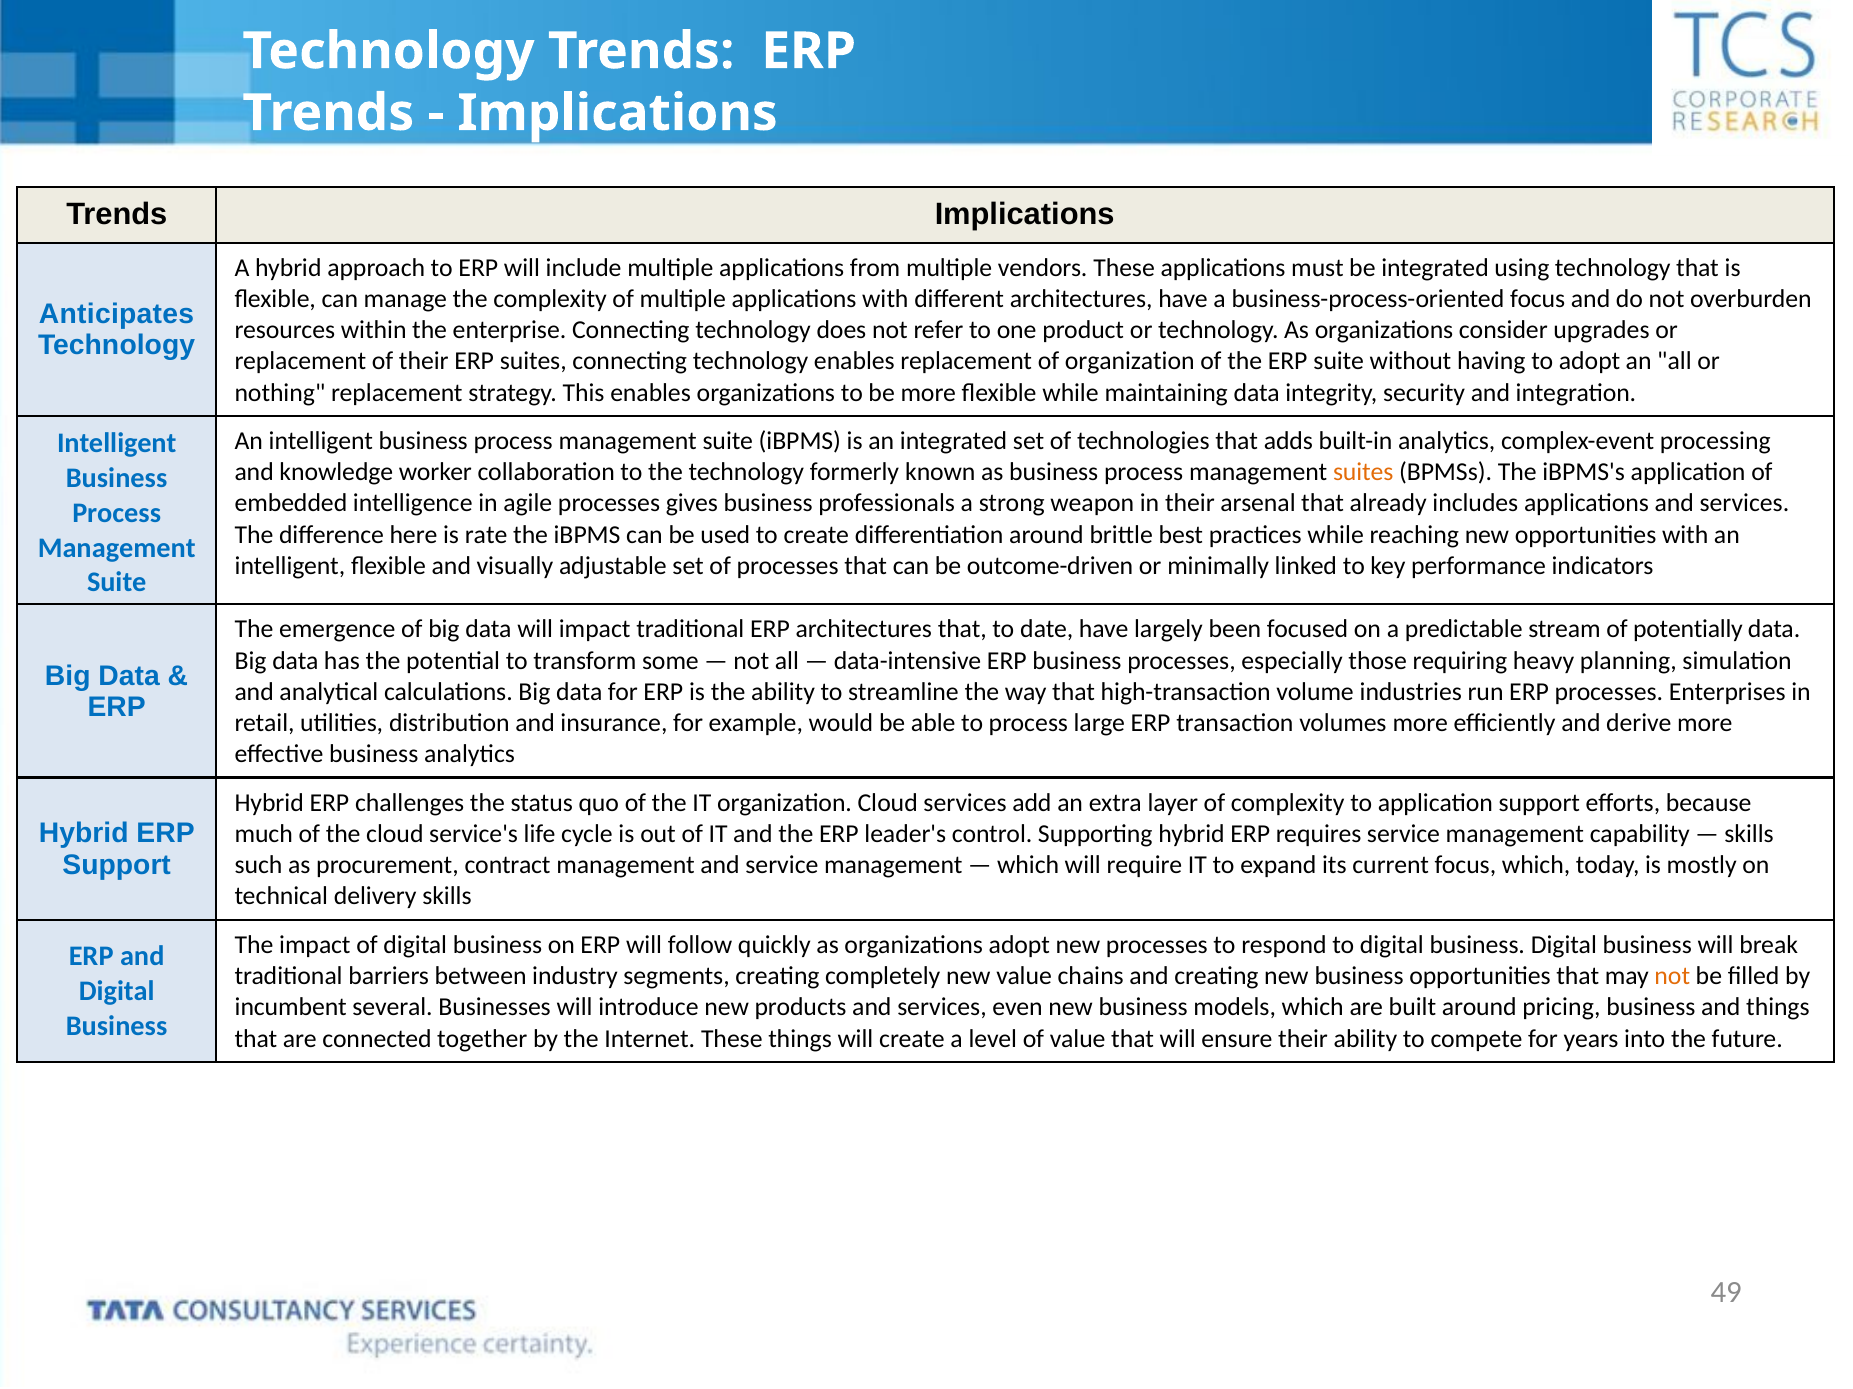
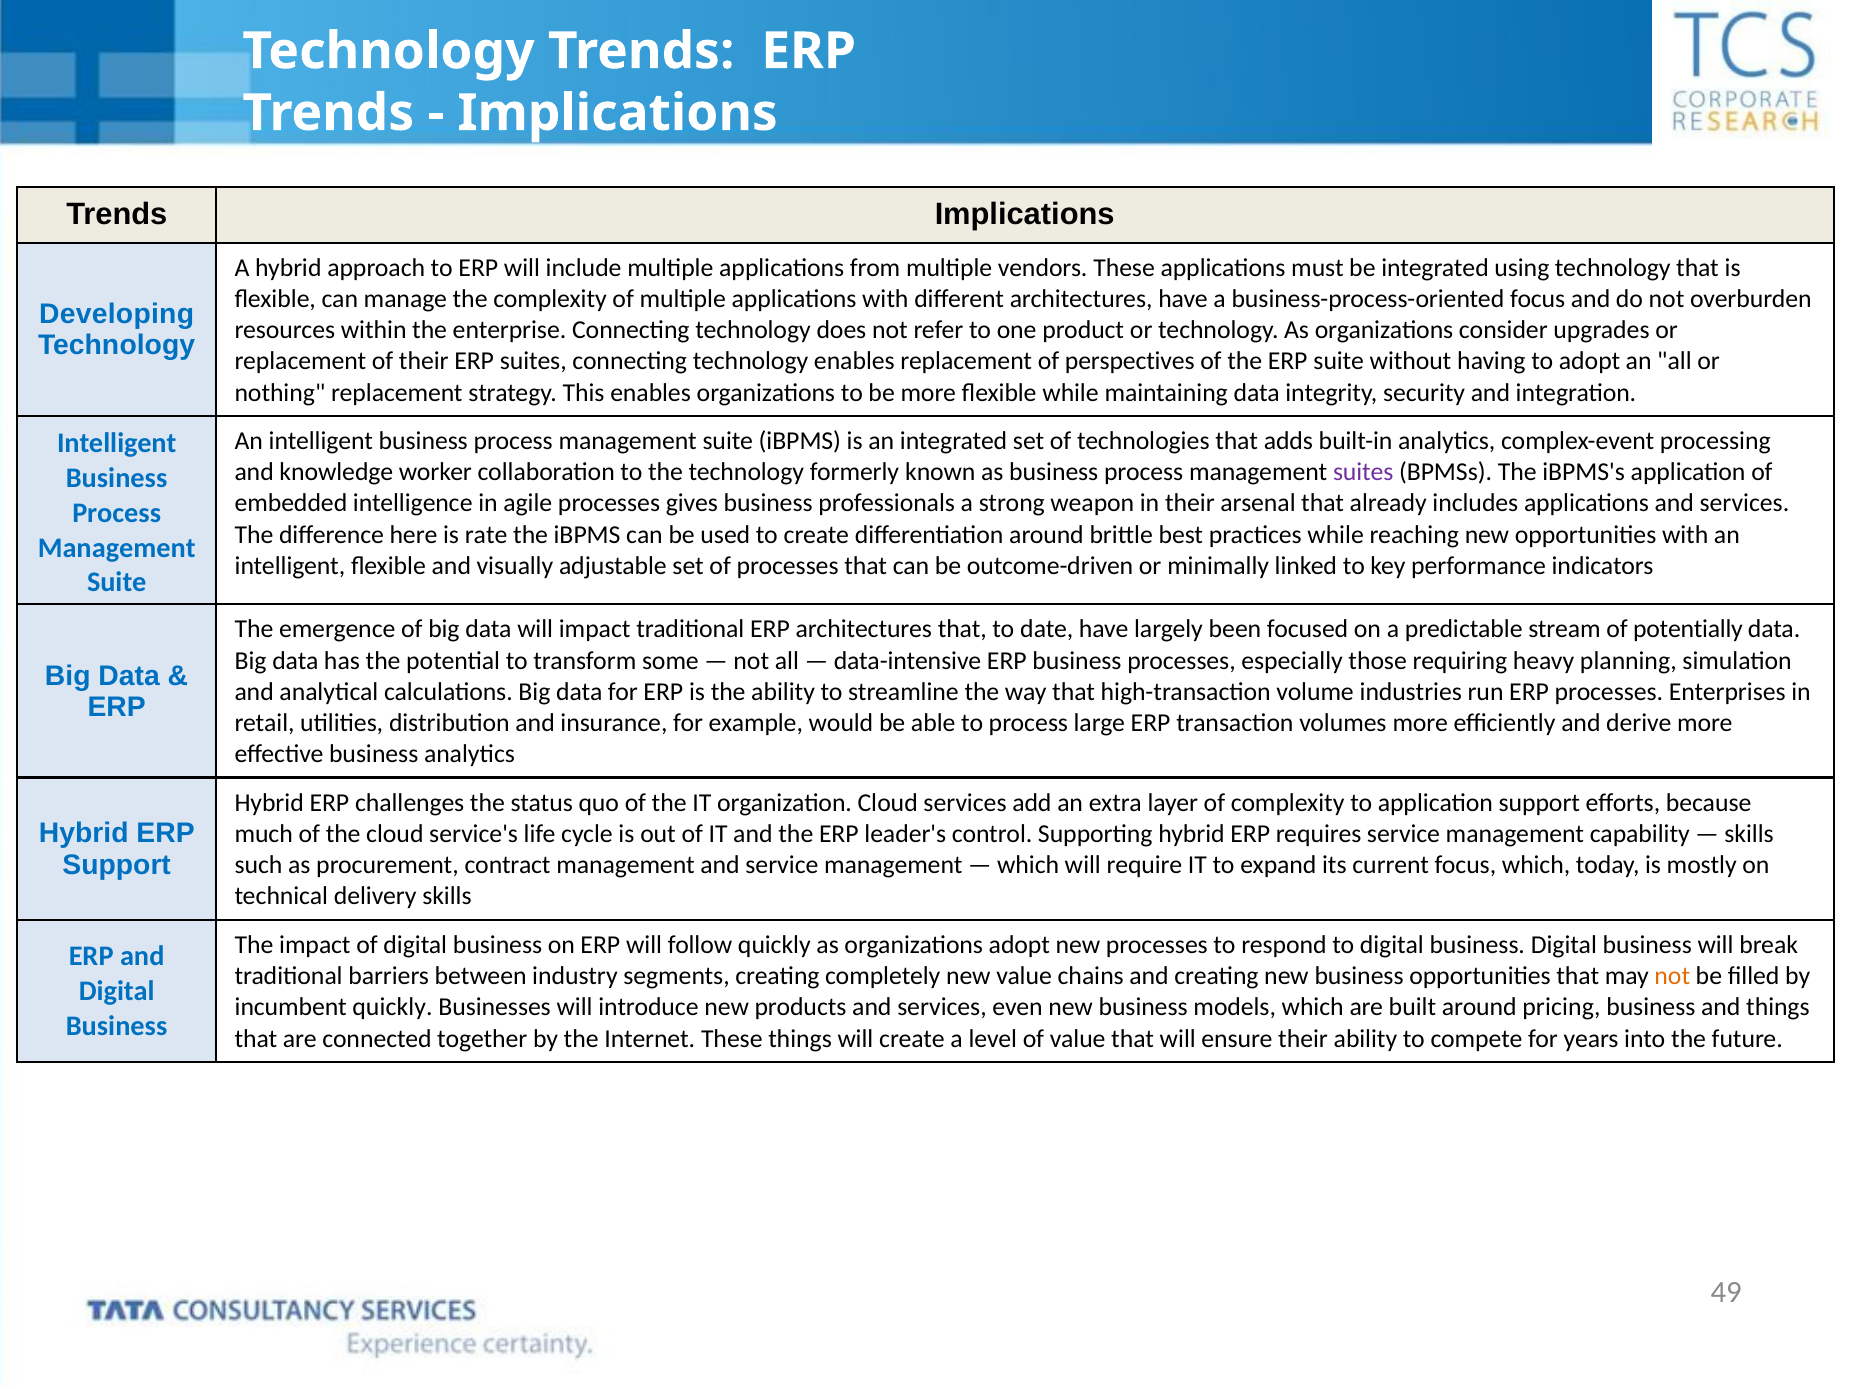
Anticipates: Anticipates -> Developing (117, 314)
of organization: organization -> perspectives (1130, 362)
suites colour: orange -> purple (1363, 472)
incumbent several: several -> quickly (392, 1008)
